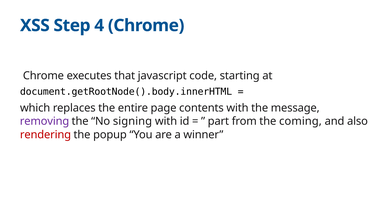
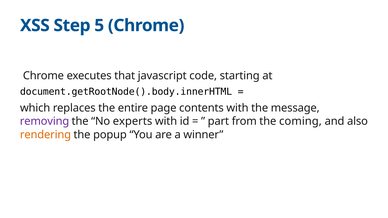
4: 4 -> 5 (99, 26)
signing: signing -> experts (133, 121)
rendering colour: red -> orange (45, 135)
